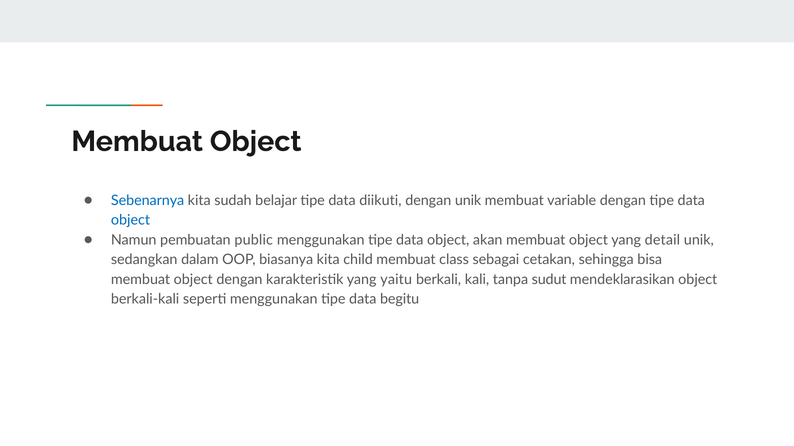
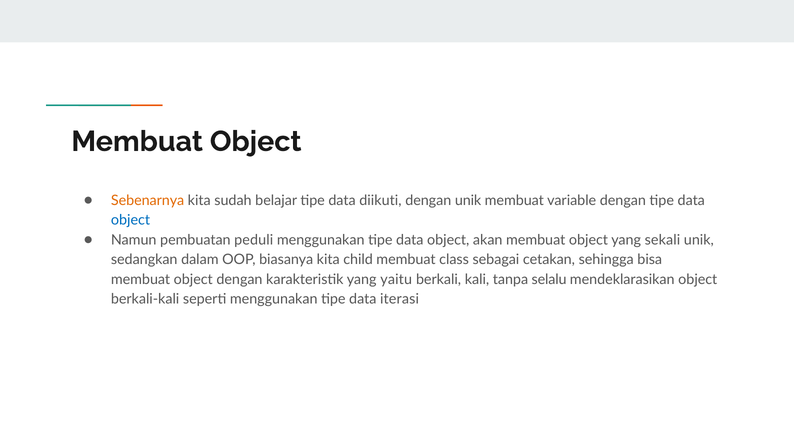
Sebenarnya colour: blue -> orange (148, 201)
public: public -> peduli (254, 240)
detail: detail -> sekali (662, 240)
sudut: sudut -> selalu (549, 280)
begitu: begitu -> iterasi (399, 300)
